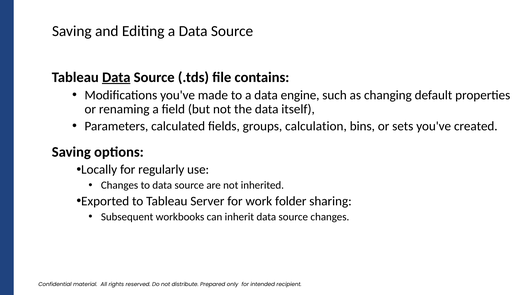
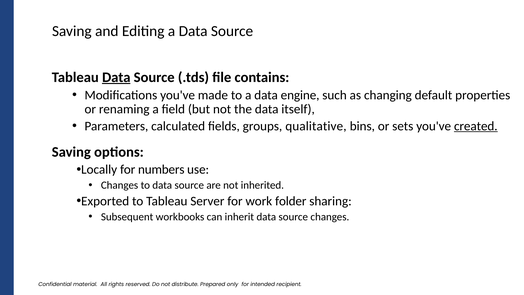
calculation: calculation -> qualitative (316, 126)
created underline: none -> present (476, 126)
regularly: regularly -> numbers (161, 169)
